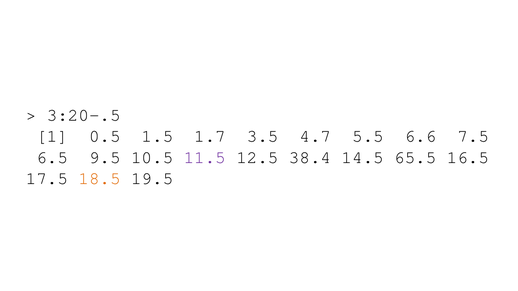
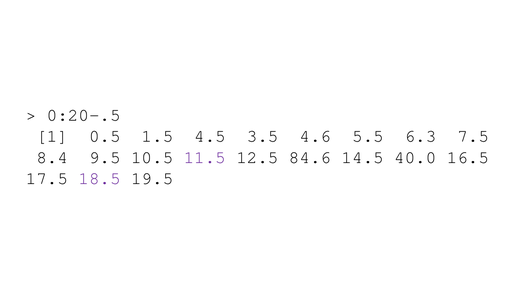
3:20-.5: 3:20-.5 -> 0:20-.5 (84, 115)
1.7: 1.7 -> 4.5 (210, 136)
4.7: 4.7 -> 4.6 (315, 136)
6.6: 6.6 -> 6.3 (421, 136)
6.5: 6.5 -> 8.4 (52, 157)
38.4: 38.4 -> 84.6 (310, 157)
65.5: 65.5 -> 40.0 (415, 157)
18.5 colour: orange -> purple (100, 178)
